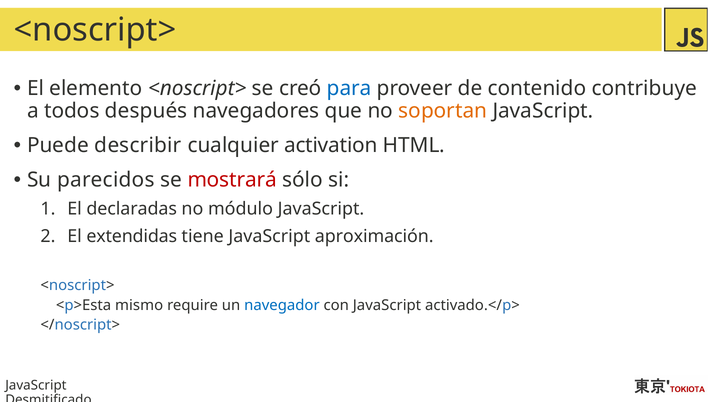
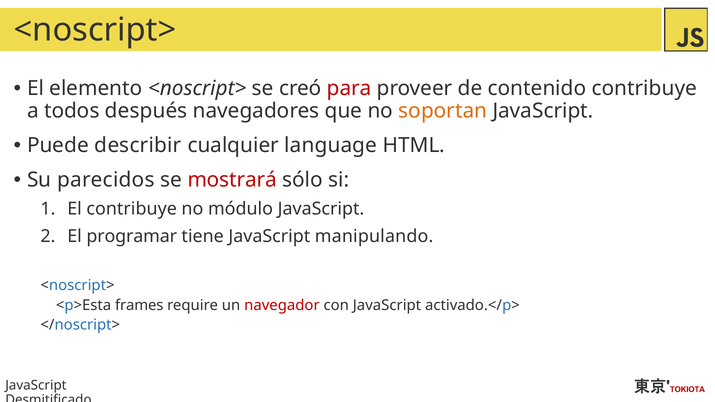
para colour: blue -> red (349, 89)
activation: activation -> language (331, 146)
El declaradas: declaradas -> contribuye (132, 209)
extendidas: extendidas -> programar (132, 237)
aproximación: aproximación -> manipulando (374, 237)
mismo: mismo -> frames (139, 305)
navegador colour: blue -> red (282, 305)
